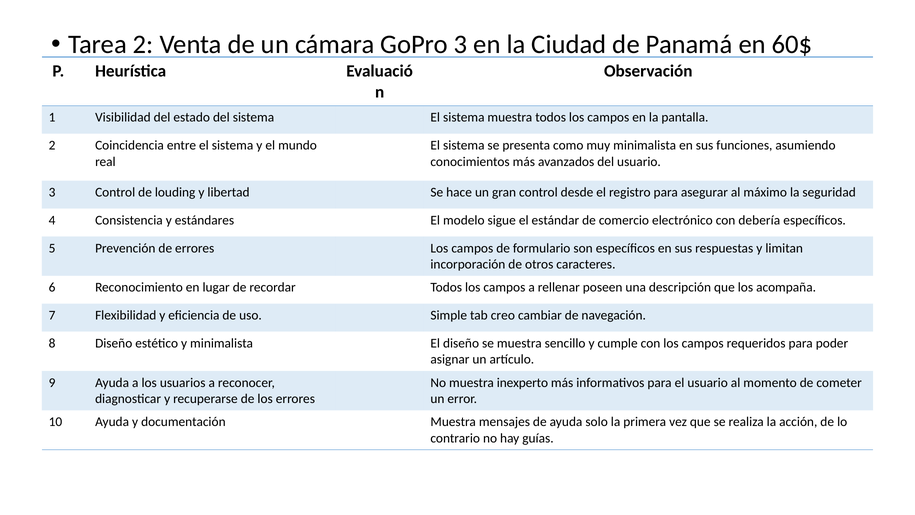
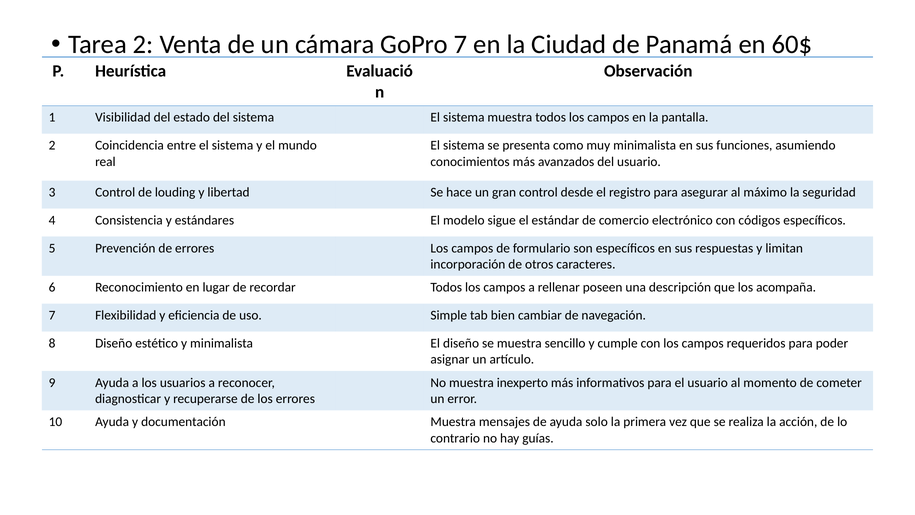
GoPro 3: 3 -> 7 (461, 45)
debería: debería -> códigos (759, 220)
creo: creo -> bien (503, 315)
